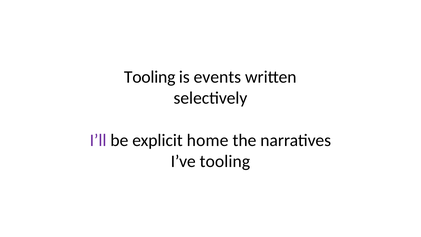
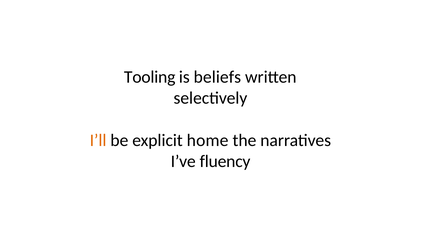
events: events -> beliefs (217, 77)
I’ll colour: purple -> orange (98, 140)
I’ve tooling: tooling -> fluency (225, 161)
